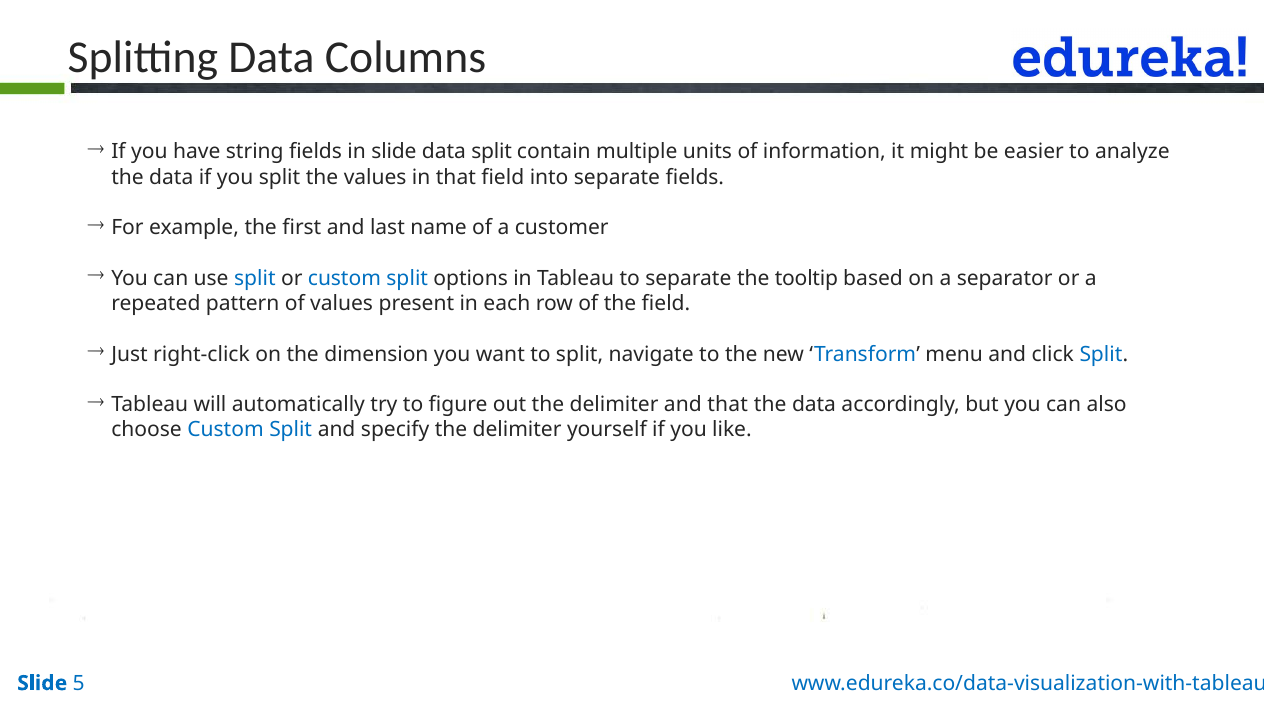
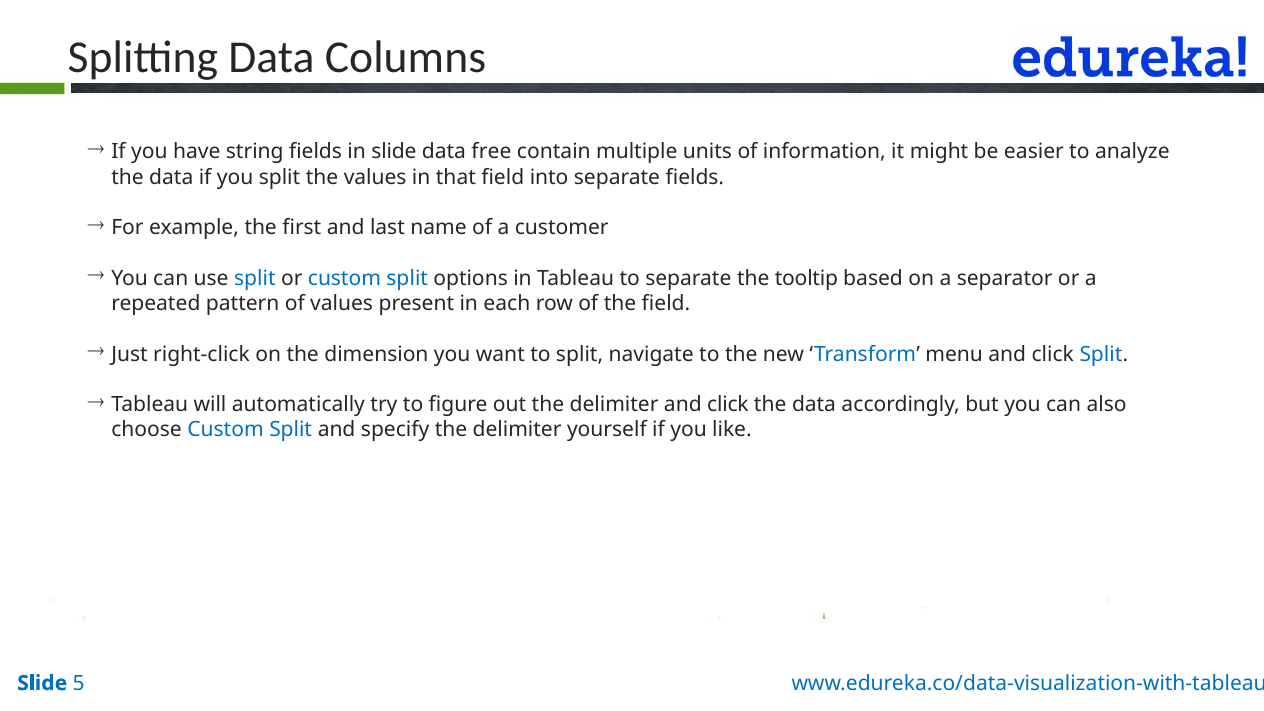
data split: split -> free (491, 152)
delimiter and that: that -> click (728, 405)
